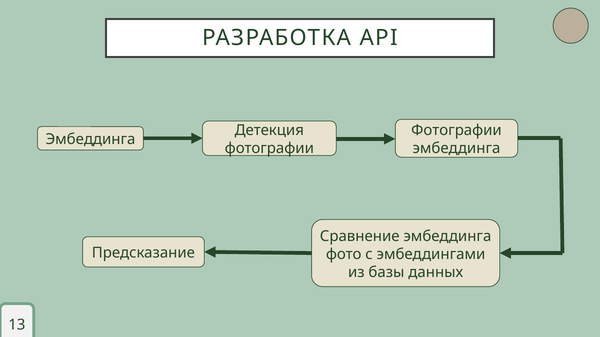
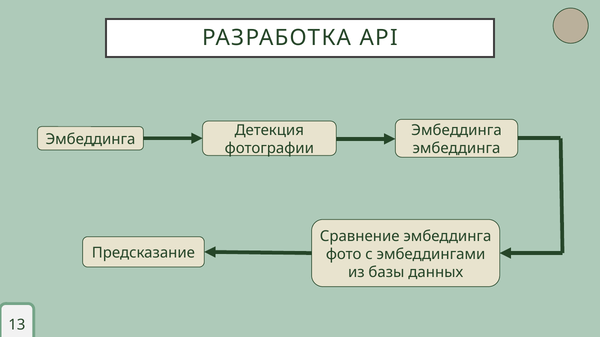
Фотографии: Фотографии -> Эмбеддинга (457, 131)
